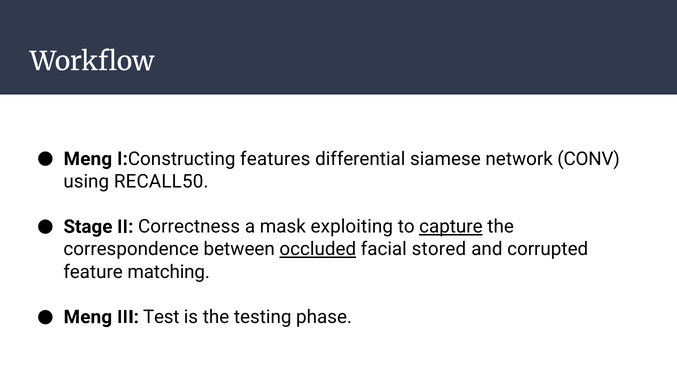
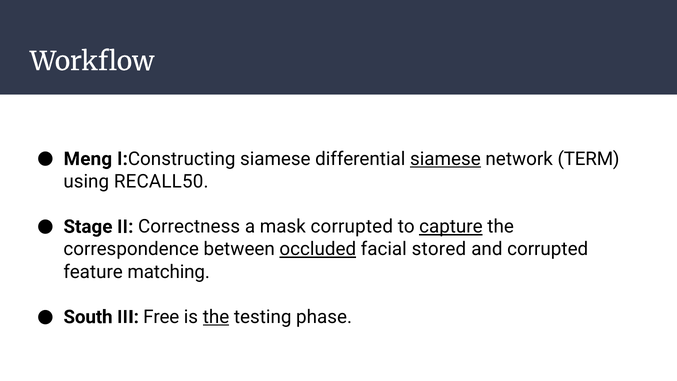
I:Constructing features: features -> siamese (275, 159)
siamese underline: none -> present (445, 159)
CONV: CONV -> TERM (589, 159)
mask exploiting: exploiting -> corrupted (352, 227)
Meng: Meng -> South (88, 317)
Test: Test -> Free (161, 317)
the underline: none -> present (216, 317)
